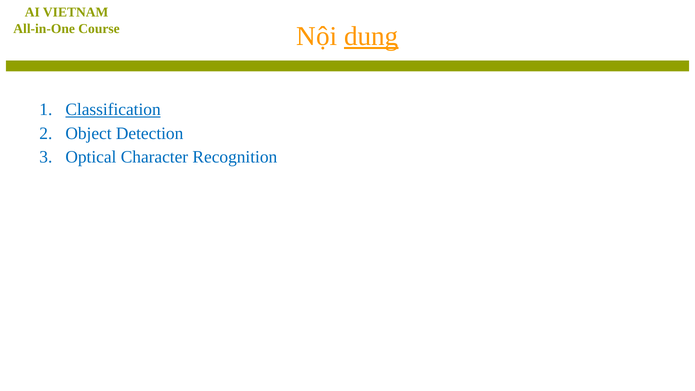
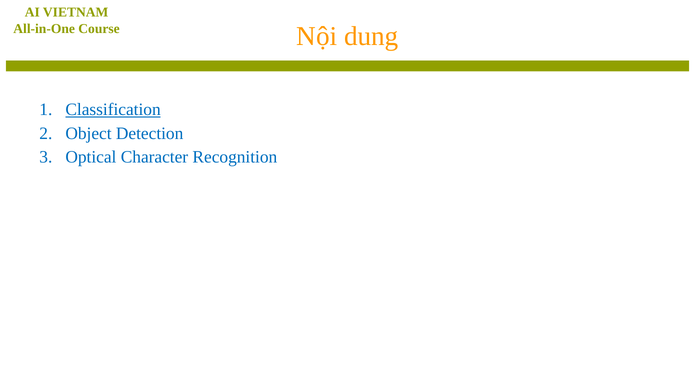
dung underline: present -> none (371, 36)
